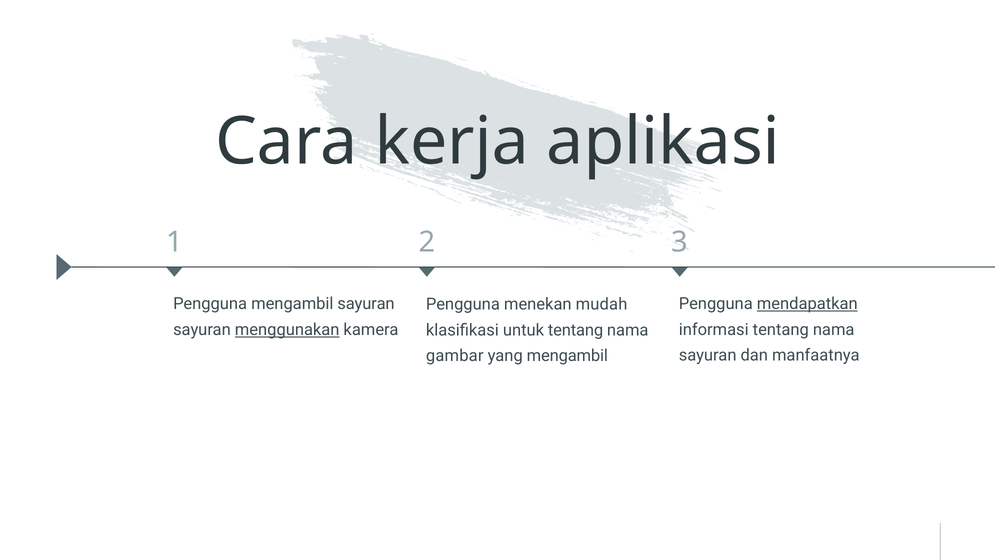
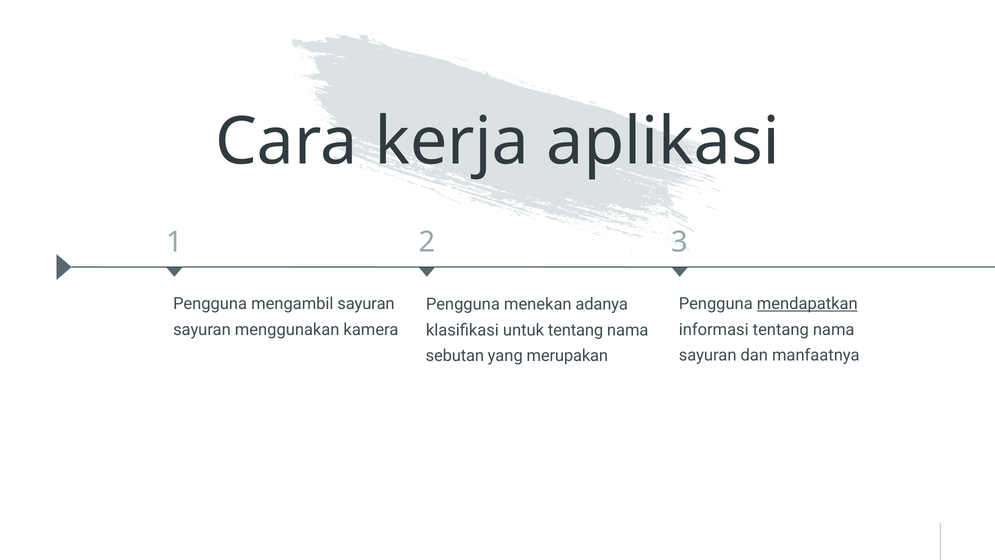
mudah: mudah -> adanya (602, 304)
menggunakan underline: present -> none (287, 329)
gambar: gambar -> sebutan (455, 356)
yang mengambil: mengambil -> merupakan (567, 356)
